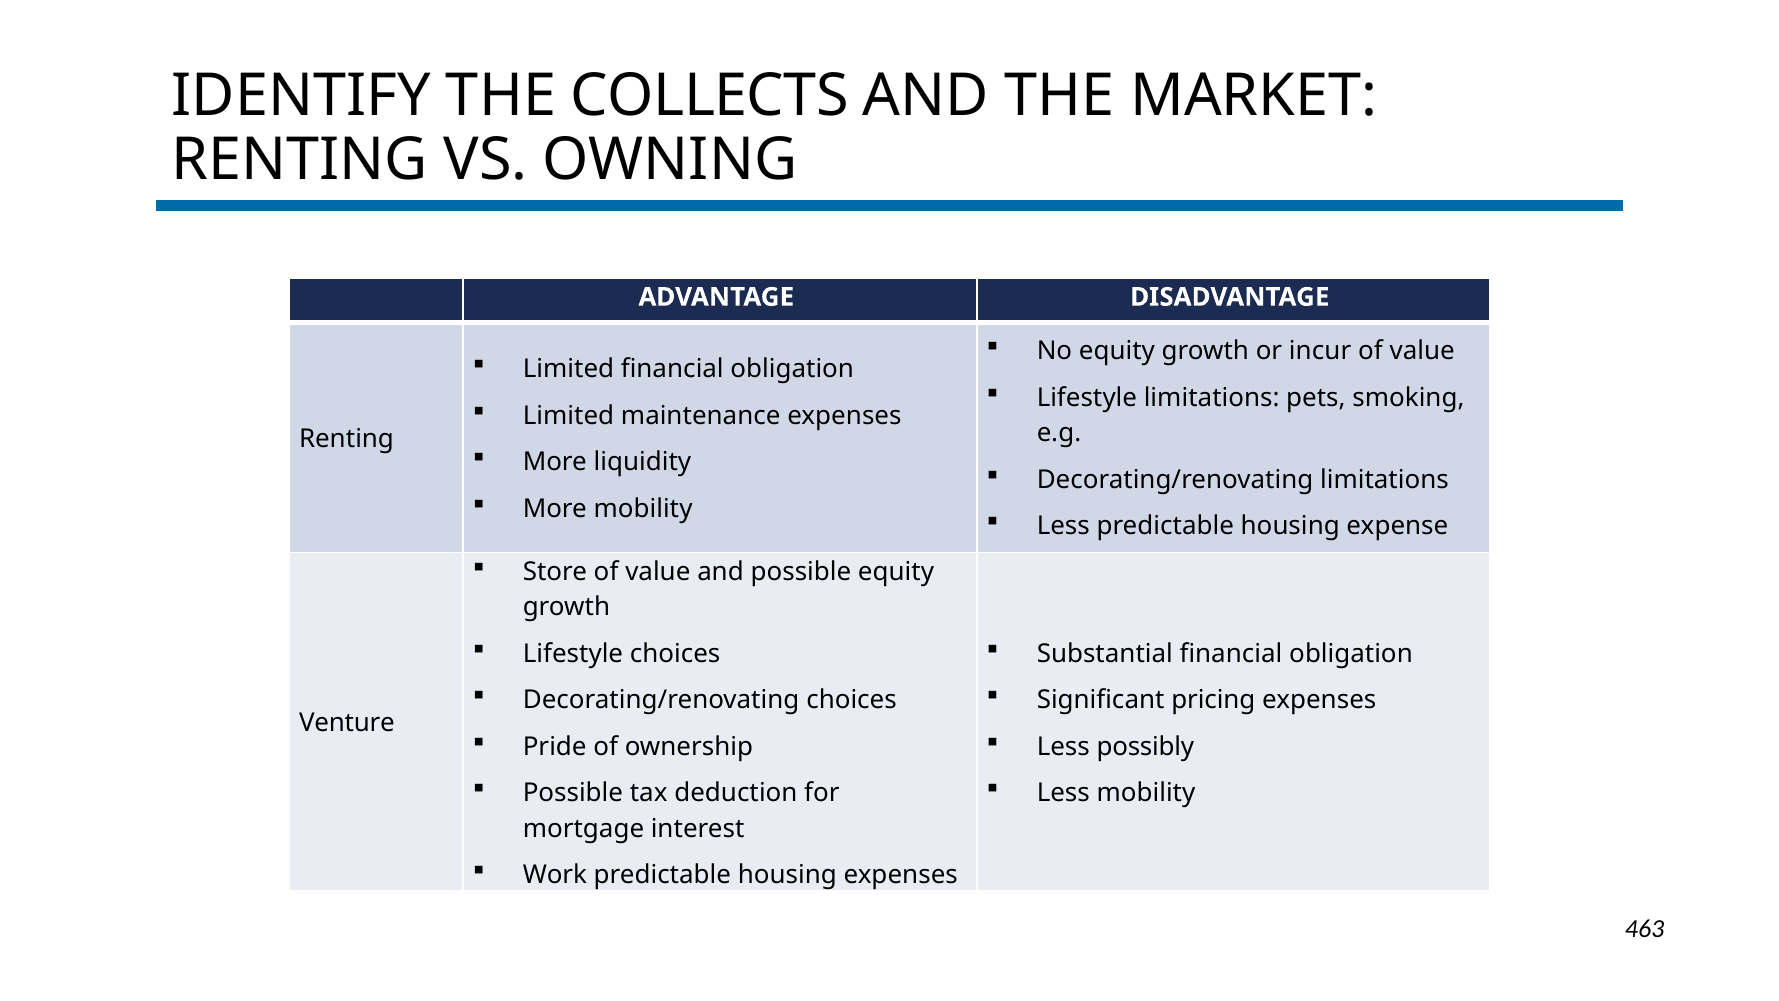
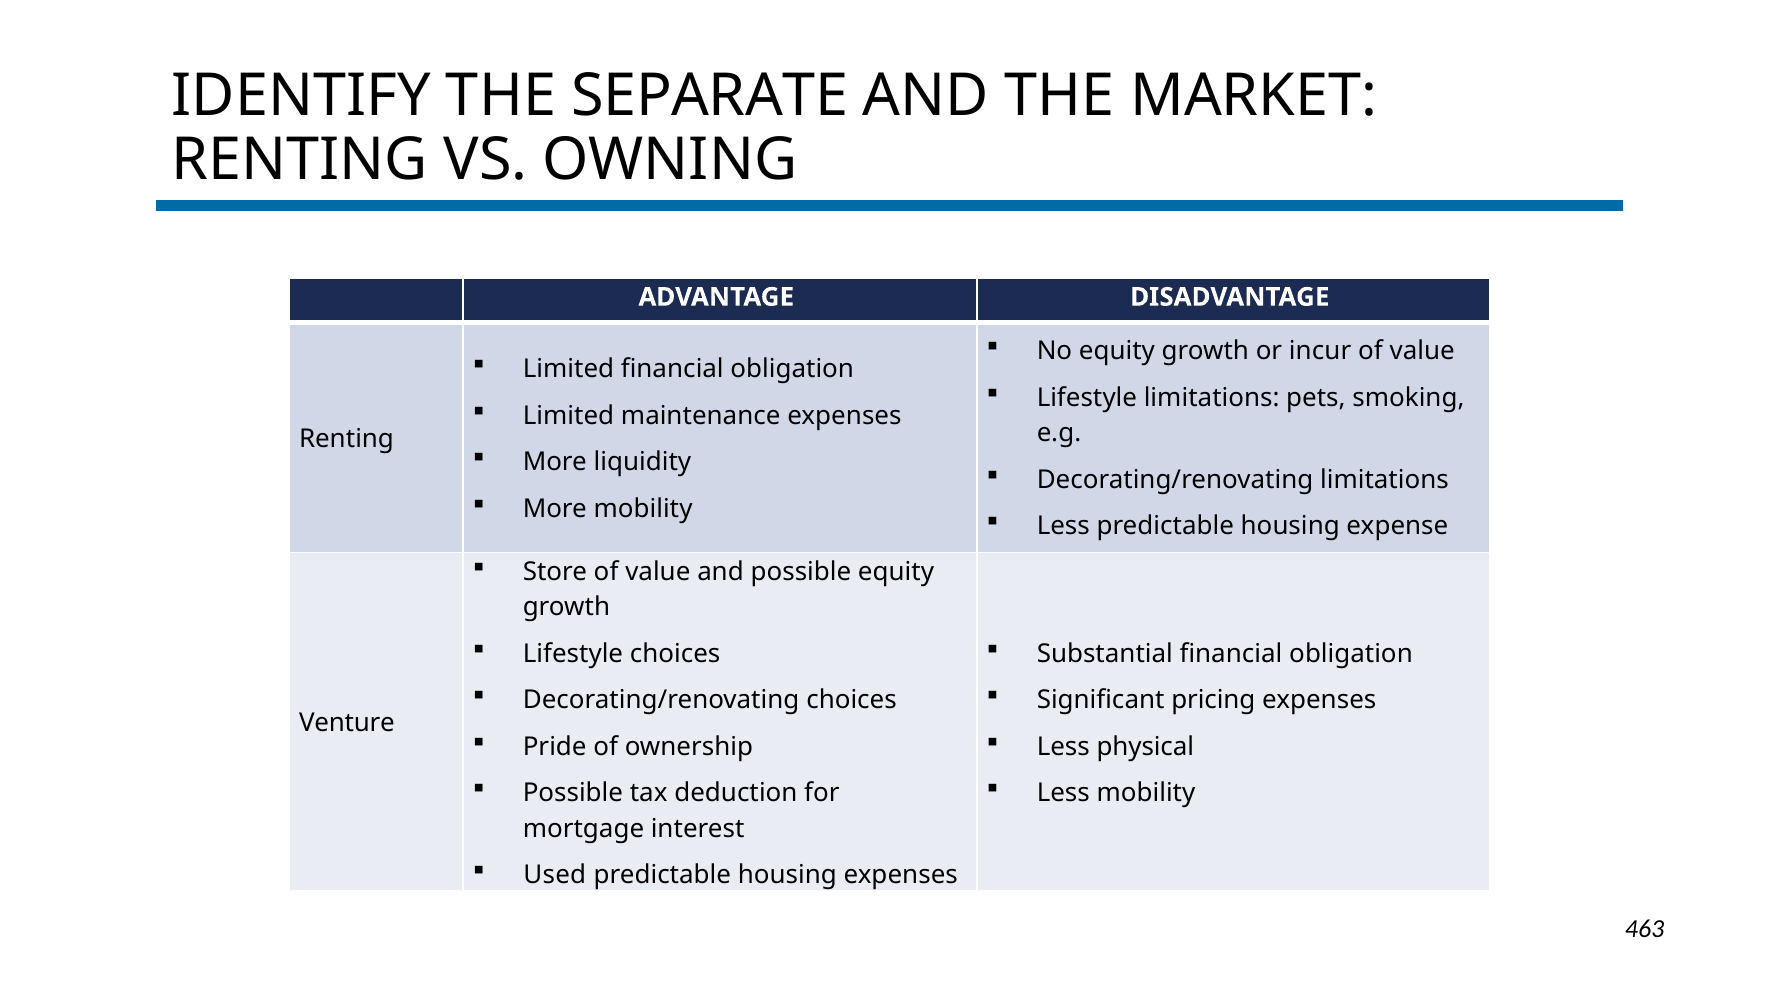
COLLECTS: COLLECTS -> SEPARATE (710, 96)
possibly: possibly -> physical (1145, 746)
Work: Work -> Used (555, 875)
